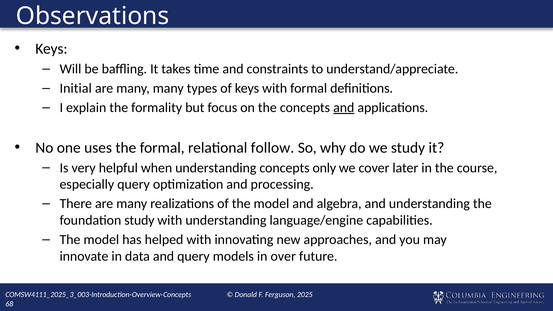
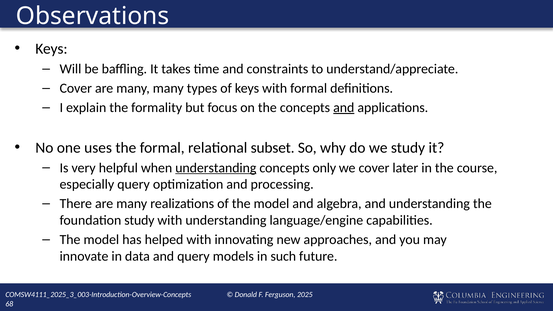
Initial: Initial -> Cover (76, 88)
follow: follow -> subset (273, 148)
understanding underline: none -> present (216, 168)
over: over -> such (283, 256)
